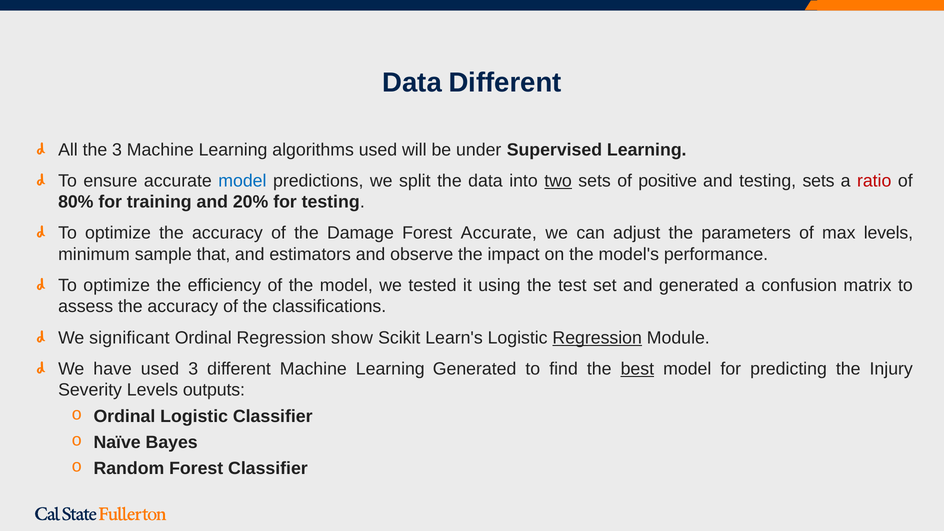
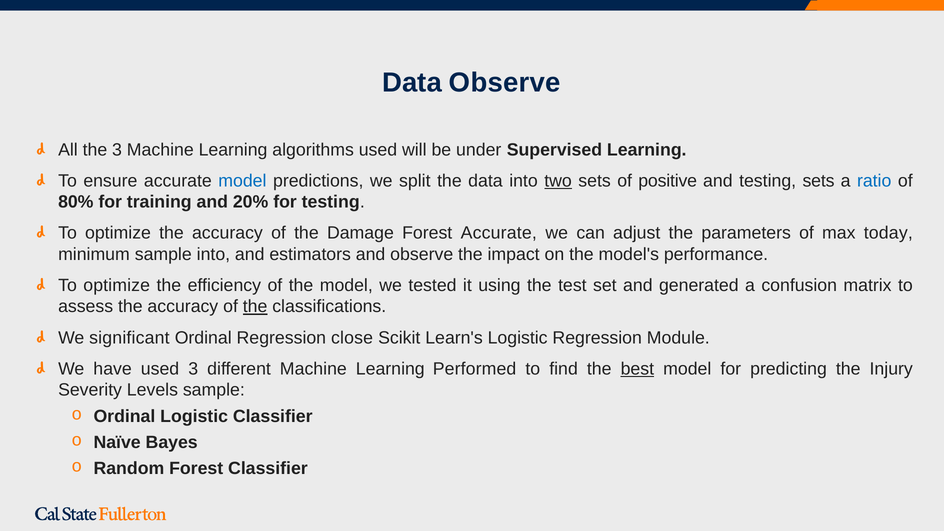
Data Different: Different -> Observe (505, 83)
ratio colour: red -> blue (874, 181)
max levels: levels -> today (888, 233)
sample that: that -> into (213, 254)
the underline: none -> present (255, 307)
show: show -> close (352, 338)
Regression underline: present -> none (597, 338)
Learning Generated: Generated -> Performed (475, 369)
Levels outputs: outputs -> sample (214, 390)
